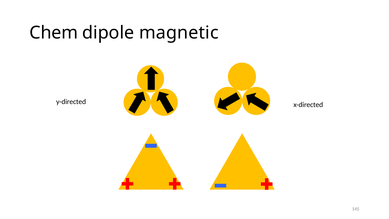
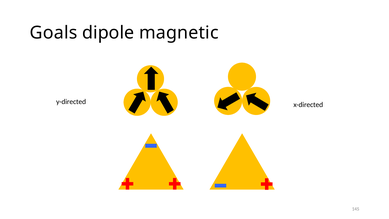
Chem: Chem -> Goals (54, 33)
